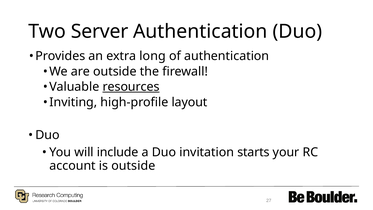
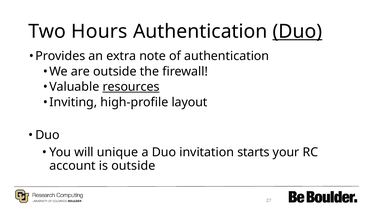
Server: Server -> Hours (99, 31)
Duo underline: none -> present (297, 31)
long: long -> note (153, 56)
include: include -> unique (118, 152)
